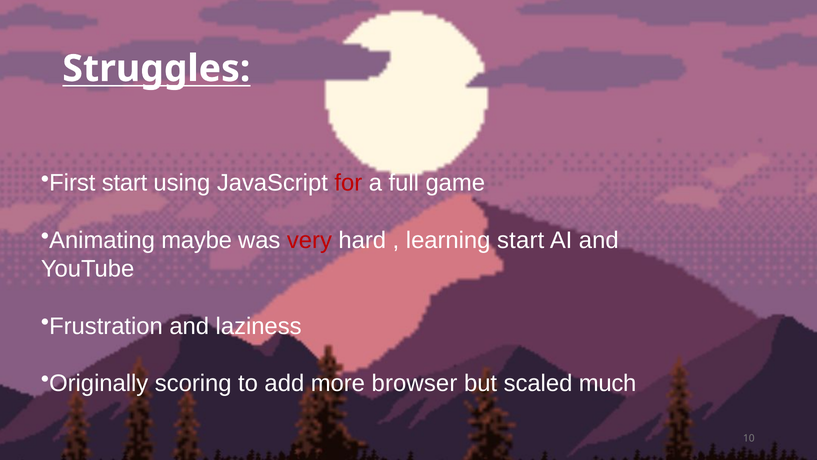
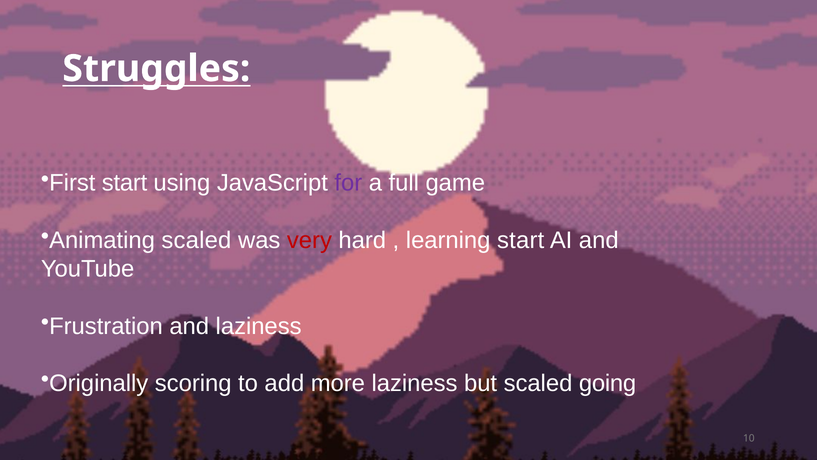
for colour: red -> purple (348, 183)
Animating maybe: maybe -> scaled (196, 240)
more browser: browser -> laziness (415, 383)
much: much -> going (608, 383)
